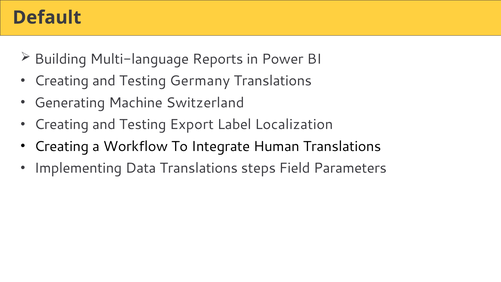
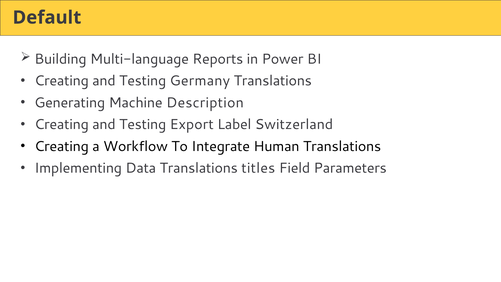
Switzerland: Switzerland -> Description (205, 103)
Localization: Localization -> Switzerland (294, 124)
steps: steps -> titles (258, 168)
